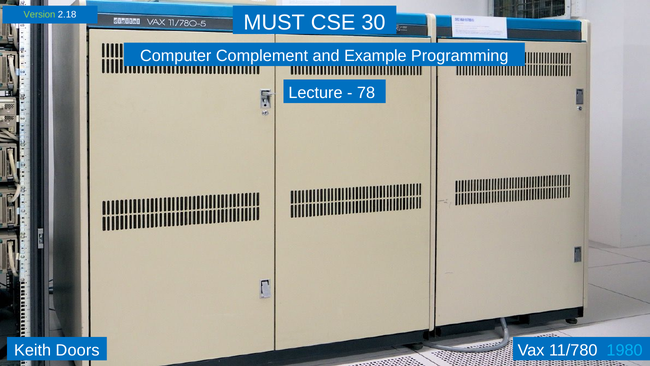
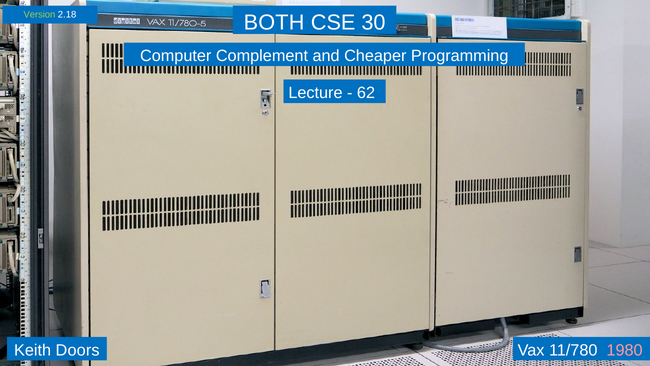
MUST: MUST -> BOTH (274, 23)
Example: Example -> Cheaper (375, 56)
78: 78 -> 62 (366, 93)
1980 colour: light blue -> pink (625, 350)
